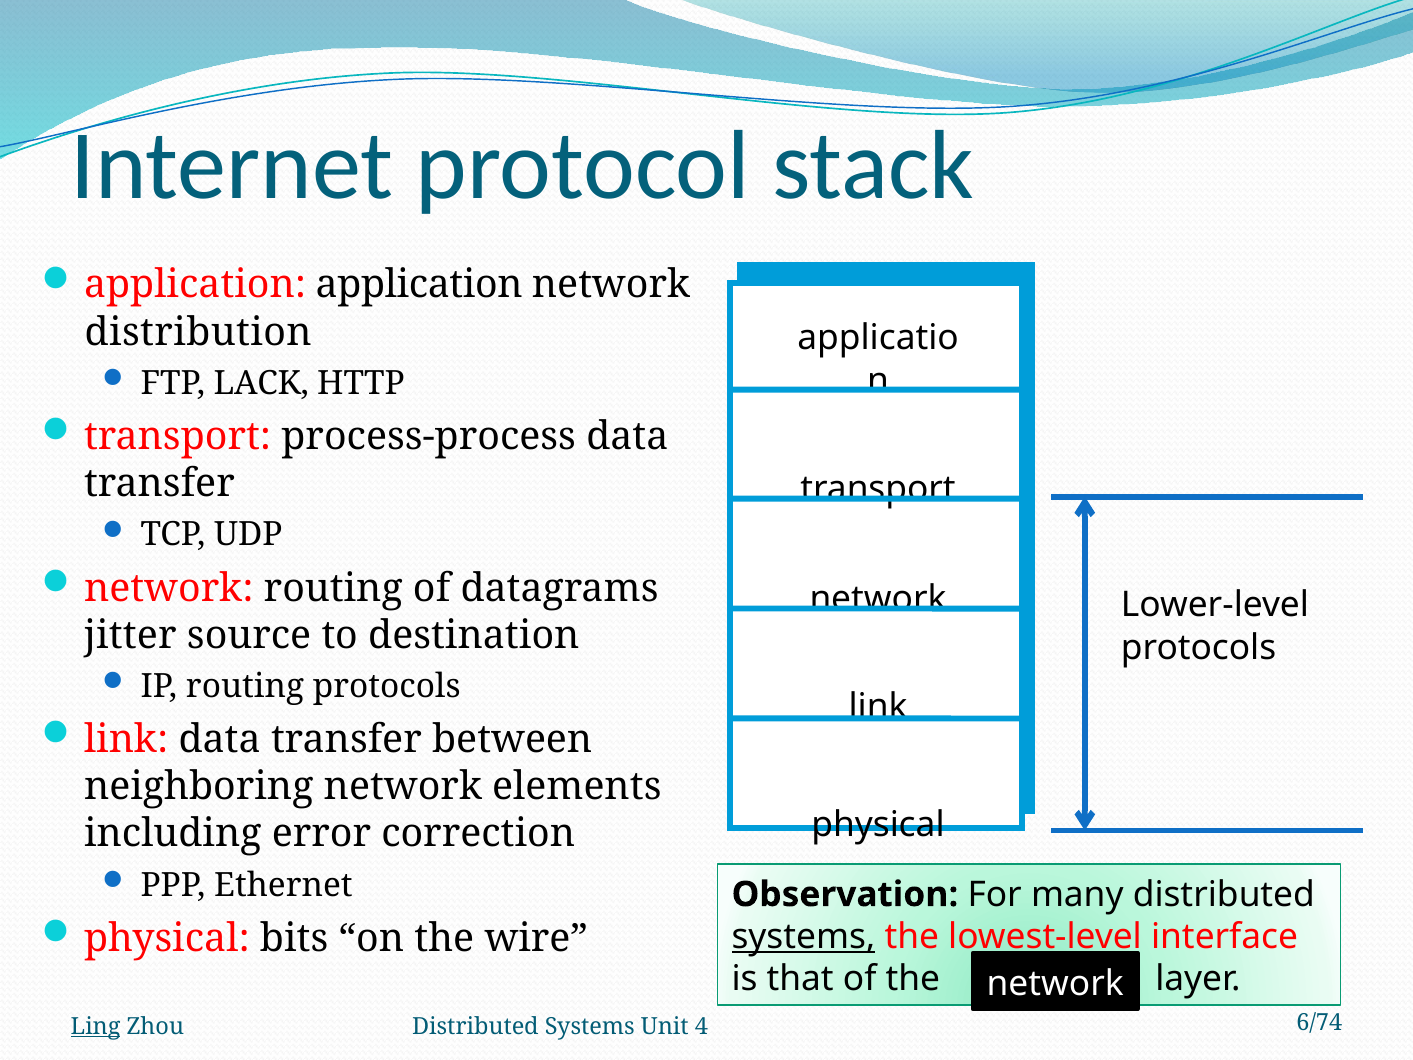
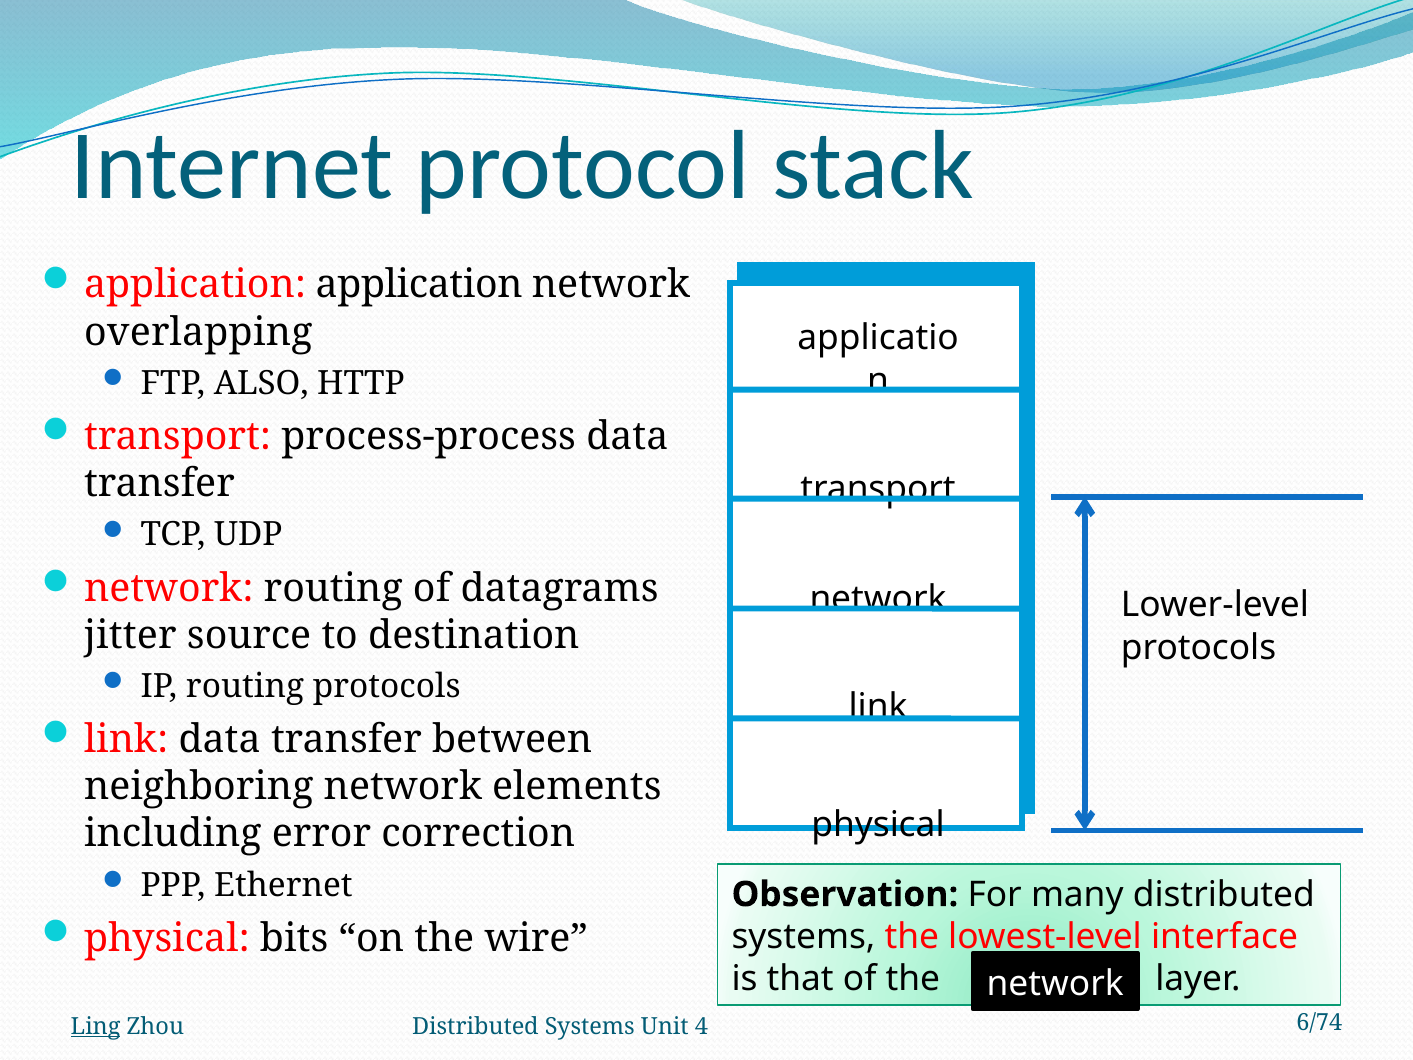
distribution: distribution -> overlapping (198, 332)
LACK: LACK -> ALSO (261, 383)
systems underline: present -> none (803, 937)
